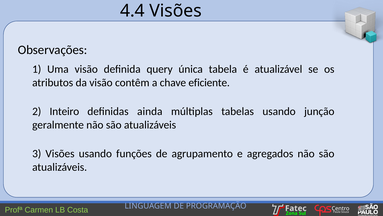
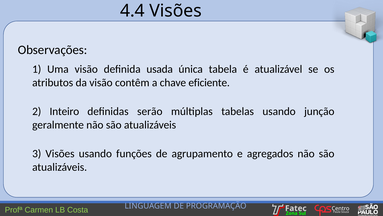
query: query -> usada (160, 69)
ainda: ainda -> serão (150, 111)
